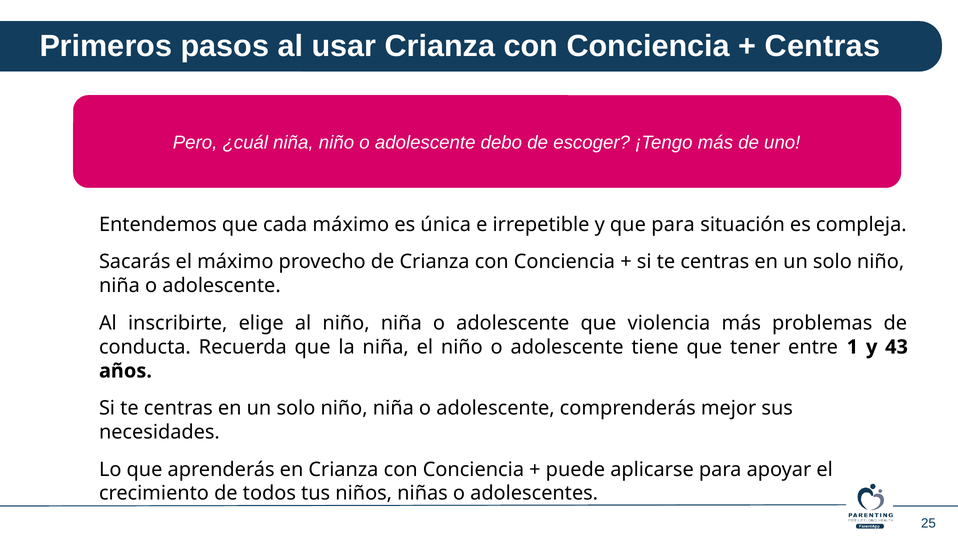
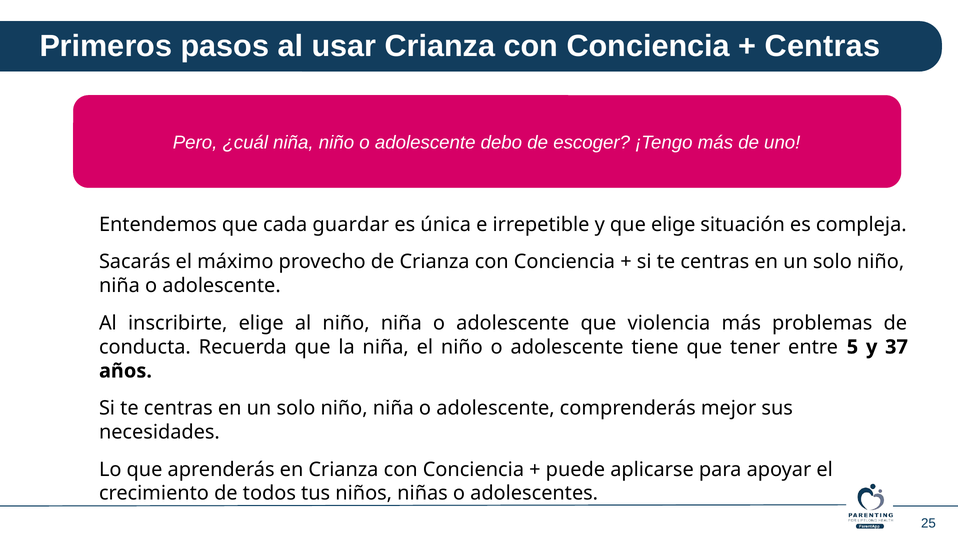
cada máximo: máximo -> guardar (351, 225)
que para: para -> elige (673, 225)
1: 1 -> 5 (852, 347)
43: 43 -> 37 (897, 347)
